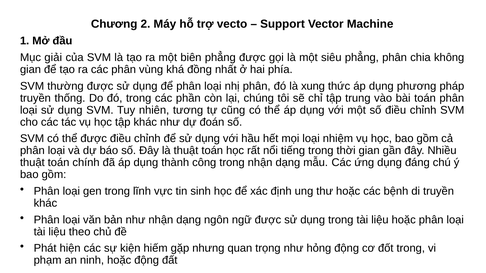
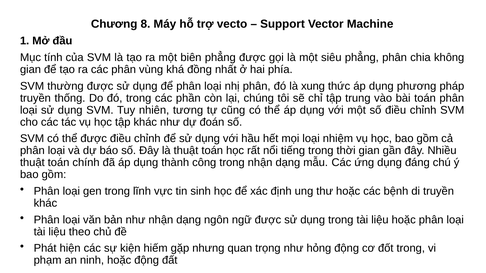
2: 2 -> 8 (145, 24)
giải: giải -> tính (53, 58)
